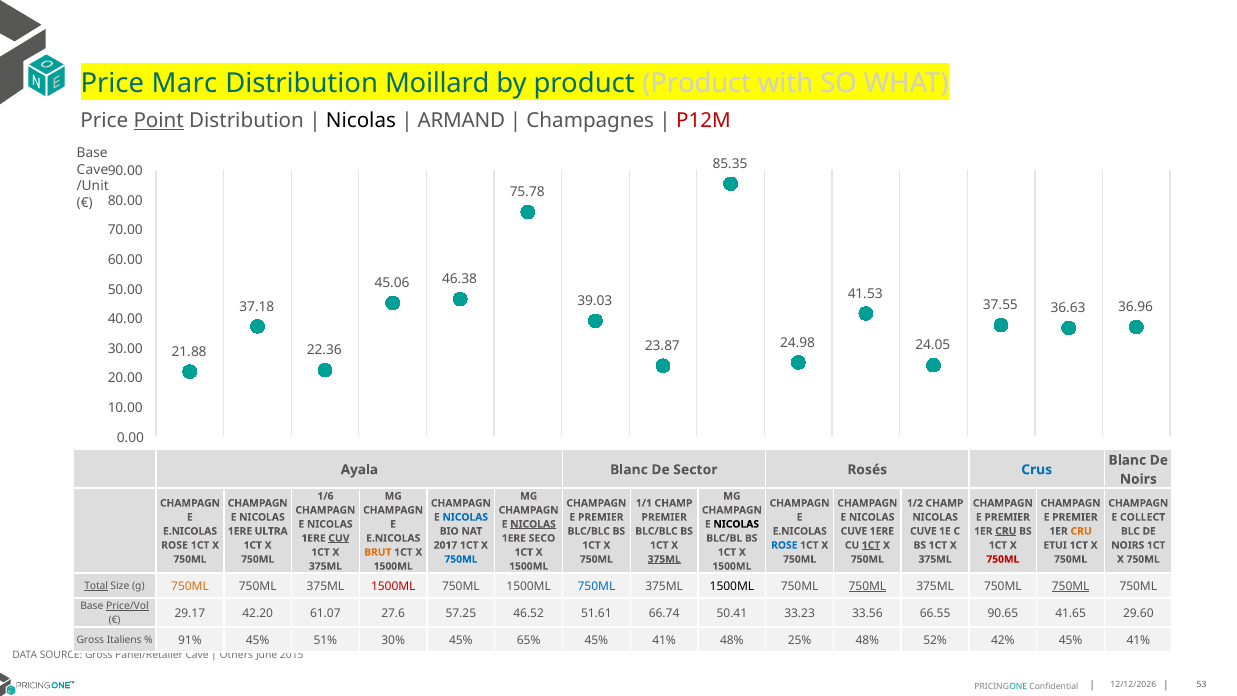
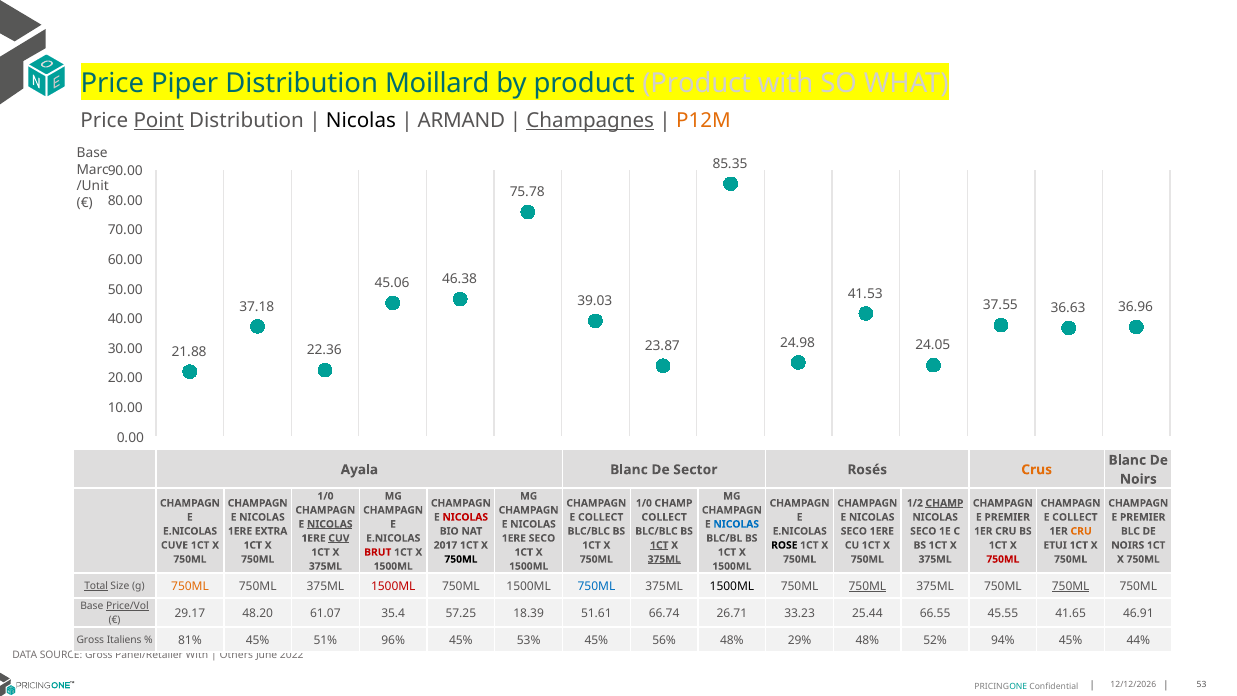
Marc: Marc -> Piper (185, 83)
Champagnes underline: none -> present (590, 121)
P12M colour: red -> orange (703, 121)
Cave: Cave -> Marc (93, 170)
Crus colour: blue -> orange (1037, 470)
1/6: 1/6 -> 1/0 (325, 496)
1/1: 1/1 -> 1/0 (644, 503)
CHAMP underline: none -> present (944, 503)
NICOLAS colour: blue -> red (465, 517)
PREMIER: PREMIER -> COLLECT (601, 517)
PREMIER: PREMIER -> COLLECT (664, 517)
PREMIER: PREMIER -> COLLECT (1075, 517)
COLLECT: COLLECT -> PREMIER (1143, 517)
NICOLAS underline: none -> present (330, 524)
NICOLAS underline: present -> none (533, 524)
NICOLAS colour: black -> blue (736, 524)
ULTRA: ULTRA -> EXTRA (271, 531)
CUVE: CUVE -> SECO (854, 531)
CUVE: CUVE -> SECO (923, 531)
CRU underline: present -> none (1006, 531)
ROSE: ROSE -> CUVE (175, 545)
1CT underline: none -> present (659, 545)
ROSE colour: blue -> black (784, 545)
1CT underline: present -> none (871, 545)
BRUT colour: orange -> red (378, 552)
750ML colour: blue -> black (461, 559)
42.20: 42.20 -> 48.20 (258, 613)
27.6: 27.6 -> 35.4 (393, 613)
46.52: 46.52 -> 18.39 (529, 613)
50.41: 50.41 -> 26.71 (732, 613)
33.56: 33.56 -> 25.44 (867, 613)
90.65: 90.65 -> 45.55 (1003, 613)
29.60: 29.60 -> 46.91 (1138, 613)
91%: 91% -> 81% (190, 640)
30%: 30% -> 96% (393, 640)
65%: 65% -> 53% (529, 640)
41%: 41% -> 56% (664, 640)
25%: 25% -> 29% (800, 640)
42%: 42% -> 94% (1003, 640)
41%: 41% -> 44% (1138, 640)
Panel/Retailer Cave: Cave -> With (197, 655)
2015: 2015 -> 2022 (292, 655)
